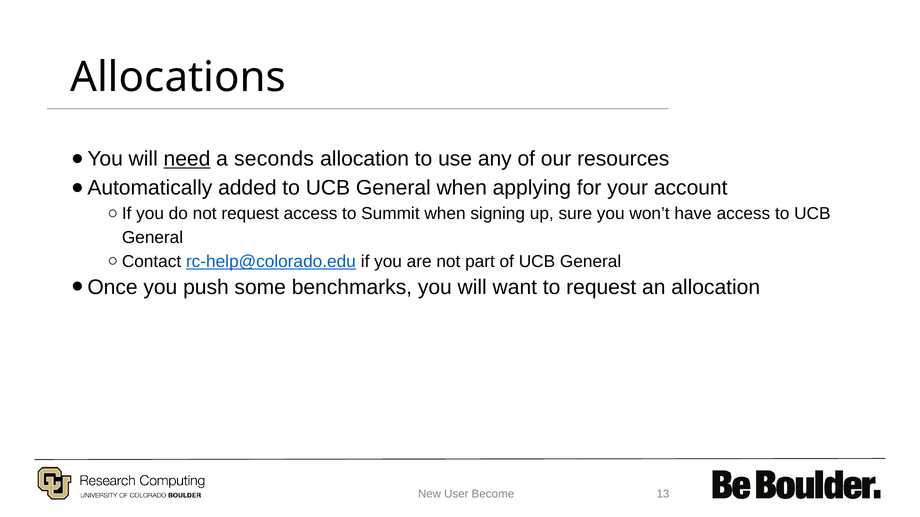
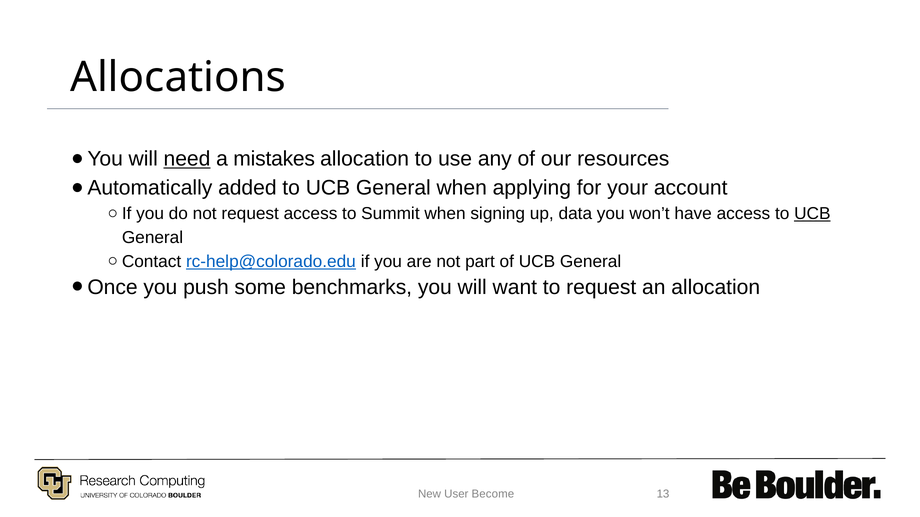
seconds: seconds -> mistakes (274, 159)
sure: sure -> data (575, 214)
UCB underline: none -> present (812, 214)
